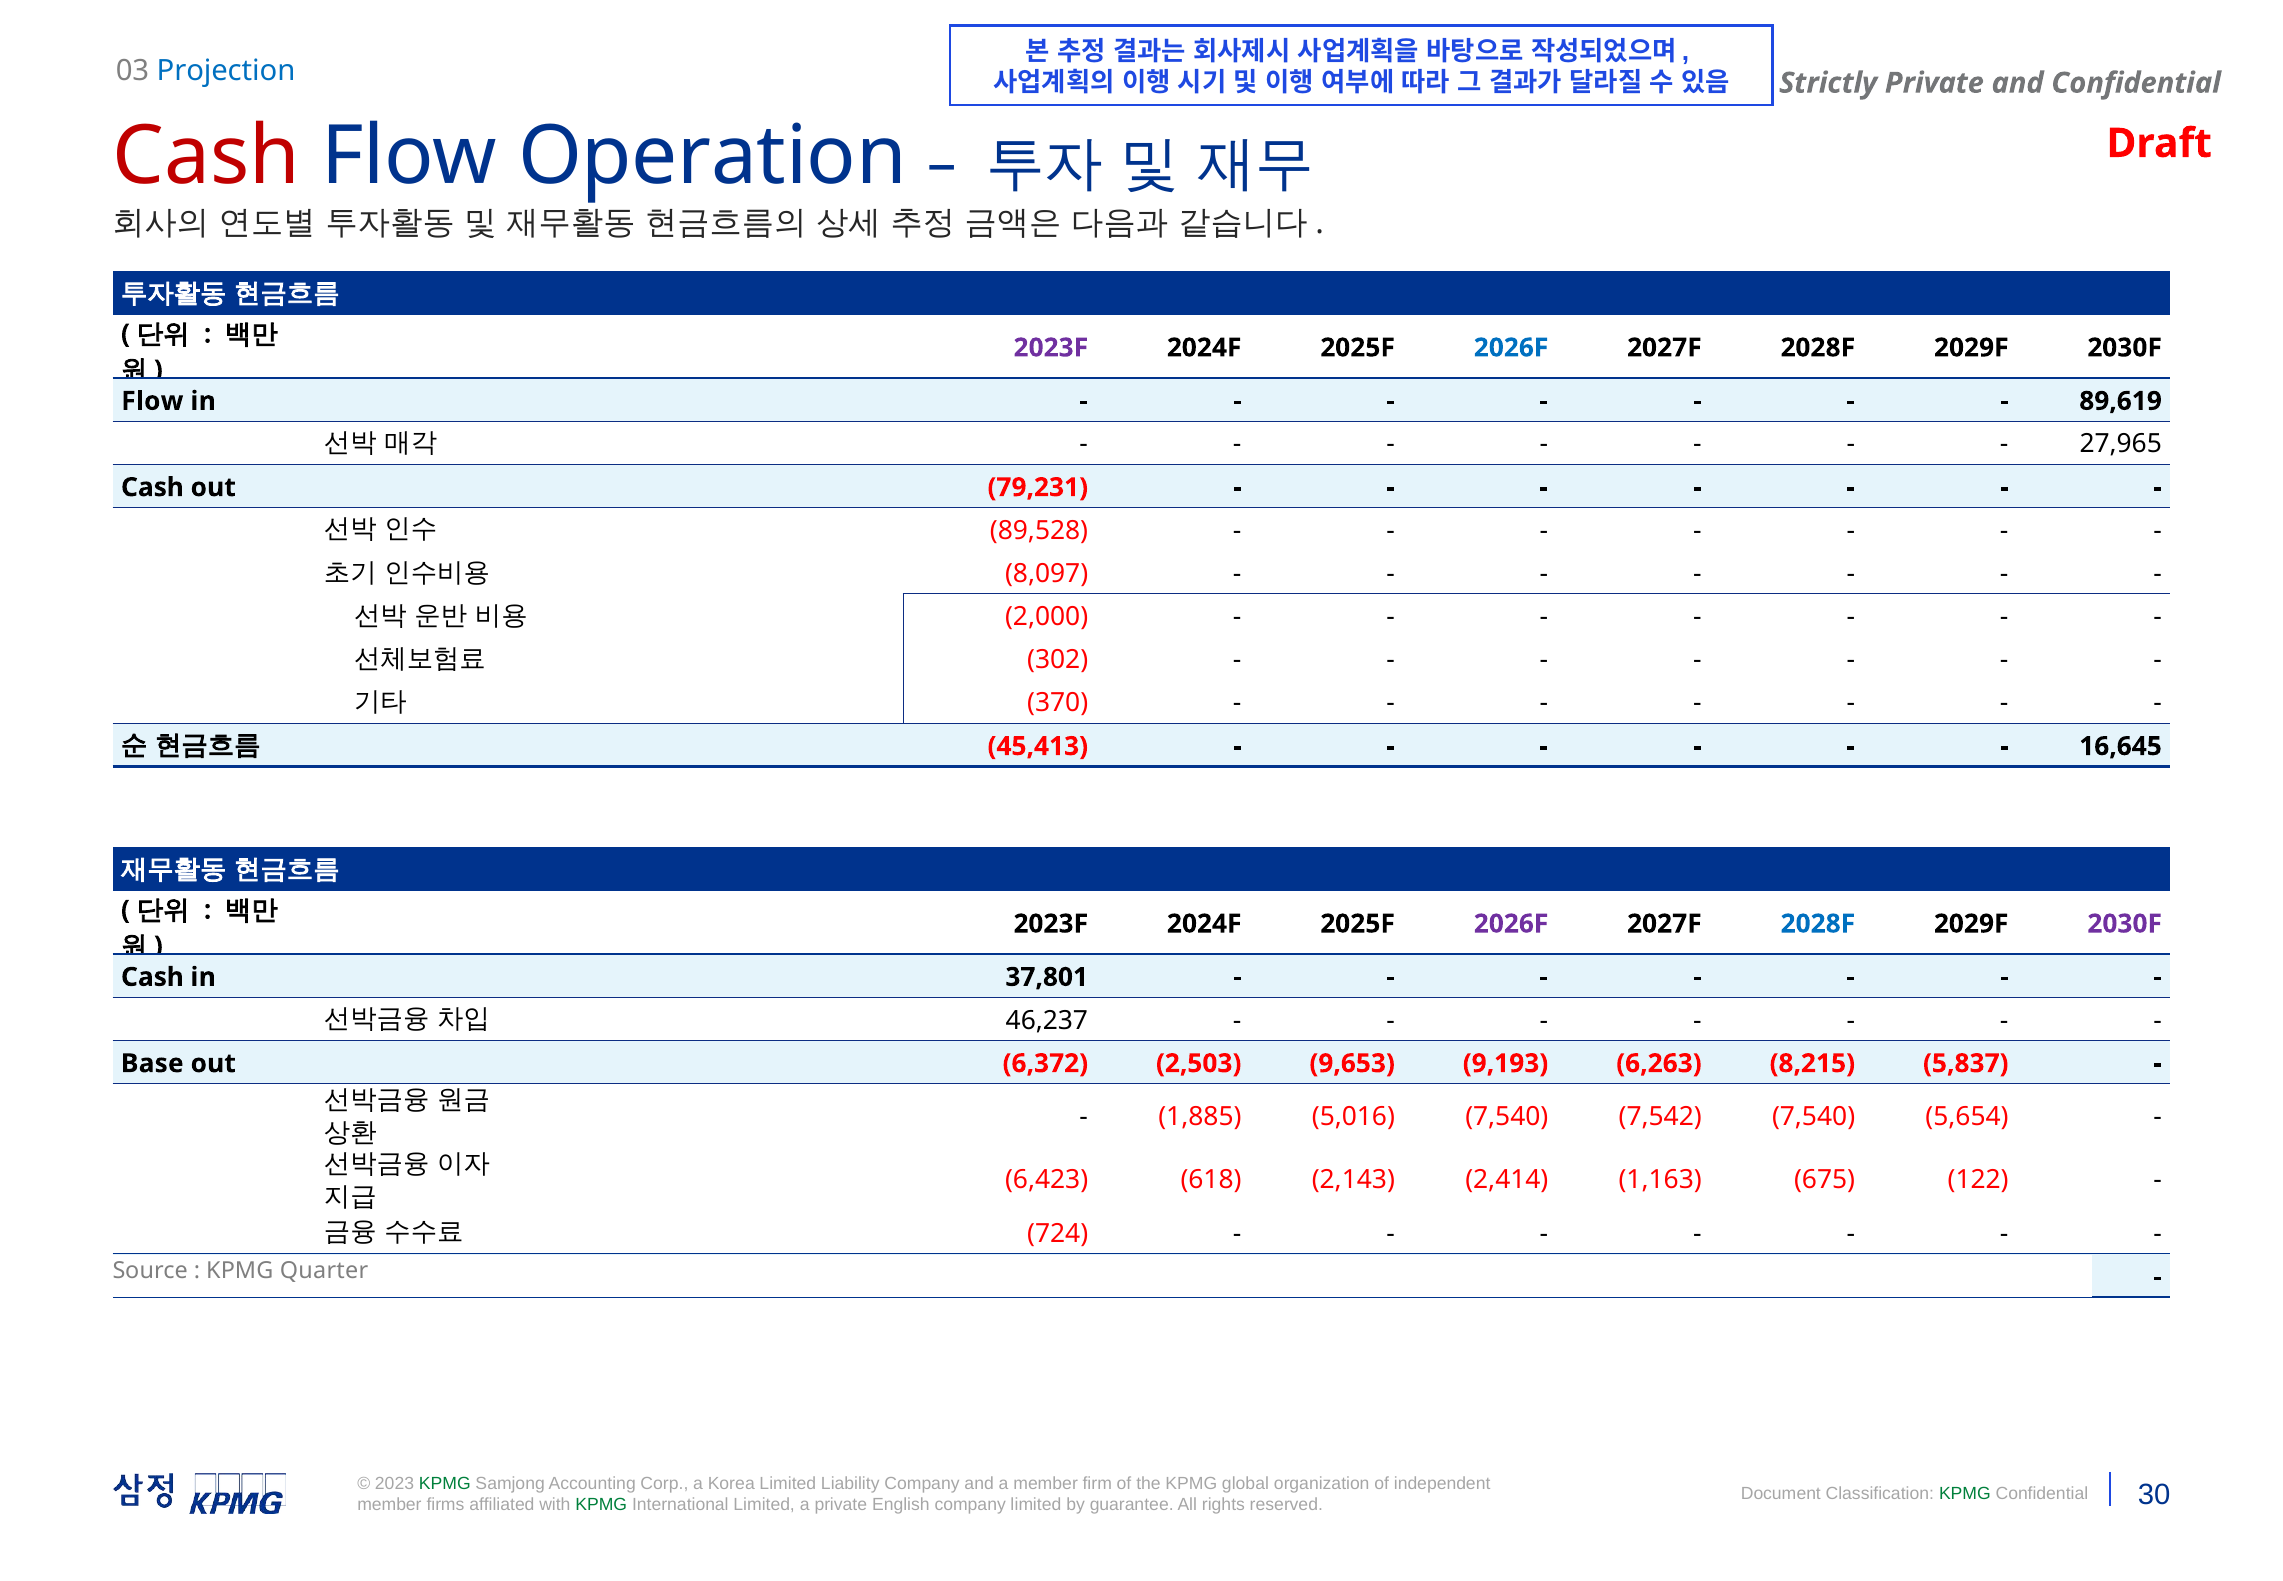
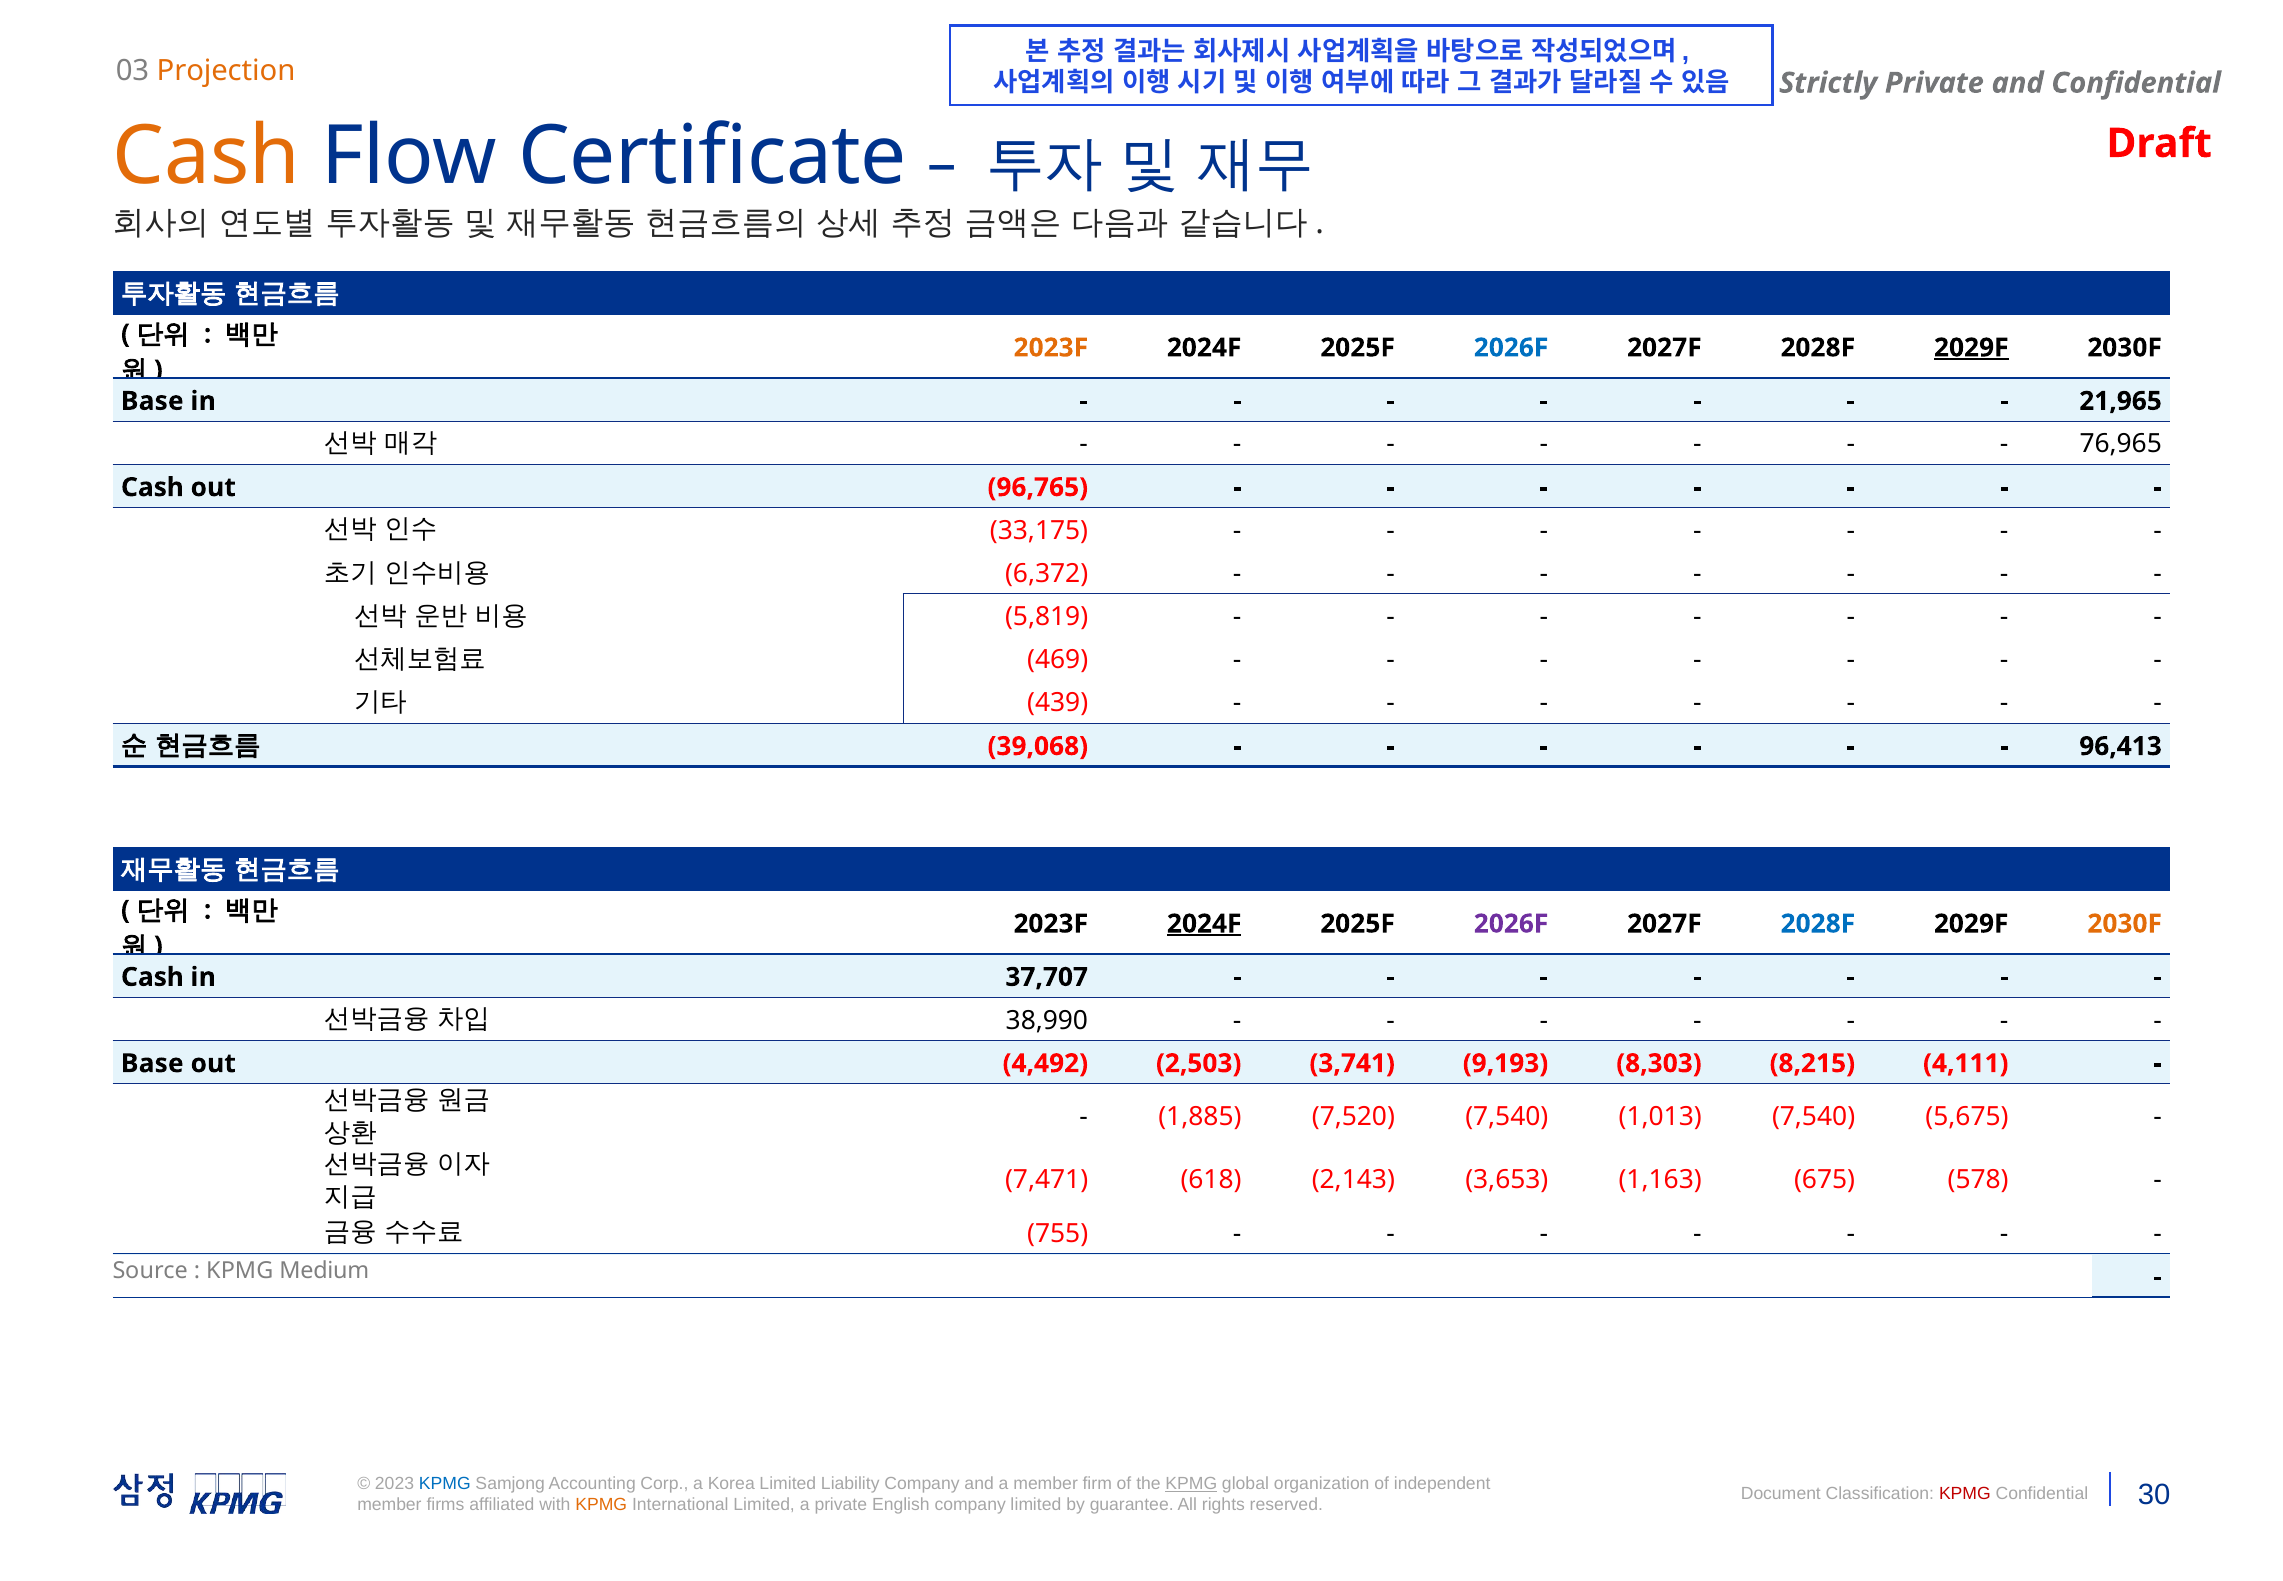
Projection colour: blue -> orange (226, 71)
Cash colour: red -> orange (206, 156)
Operation: Operation -> Certificate (713, 156)
2023F colour: purple -> orange (1051, 348)
2029F underline: none -> present (1971, 348)
Flow: Flow -> Base (152, 401)
89,619: 89,619 -> 21,965 (2121, 401)
27,965: 27,965 -> 76,965 (2121, 444)
79,231: 79,231 -> 96,765 (1038, 487)
89,528: 89,528 -> 33,175 (1039, 530)
8,097: 8,097 -> 6,372 (1047, 574)
2,000: 2,000 -> 5,819 (1047, 617)
302: 302 -> 469 (1058, 660)
370: 370 -> 439 (1058, 703)
45,413: 45,413 -> 39,068 (1038, 746)
16,645: 16,645 -> 96,413 (2121, 746)
2024F underline: none -> present (1204, 924)
2030F colour: purple -> orange (2125, 924)
37,801: 37,801 -> 37,707 (1047, 977)
46,237: 46,237 -> 38,990 (1047, 1020)
6,372: 6,372 -> 4,492 (1045, 1063)
9,653: 9,653 -> 3,741 (1352, 1063)
6,263: 6,263 -> 8,303 (1659, 1063)
5,837: 5,837 -> 4,111 (1966, 1063)
5,016: 5,016 -> 7,520 (1353, 1116)
7,542: 7,542 -> 1,013 (1660, 1116)
5,654: 5,654 -> 5,675 (1967, 1116)
6,423: 6,423 -> 7,471 (1047, 1180)
2,414: 2,414 -> 3,653 (1507, 1180)
122: 122 -> 578 (1978, 1180)
724: 724 -> 755 (1058, 1233)
Quarter: Quarter -> Medium (324, 1270)
KPMG colour: green -> blue (445, 1483)
KPMG underline: none -> present (1191, 1483)
KPMG colour: green -> red (1965, 1494)
KPMG colour: green -> orange (601, 1504)
